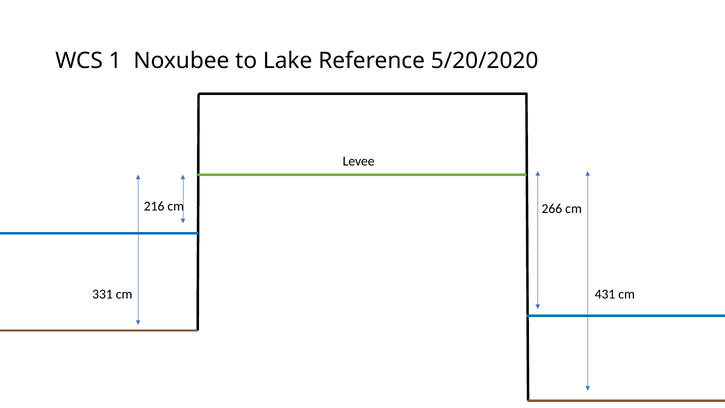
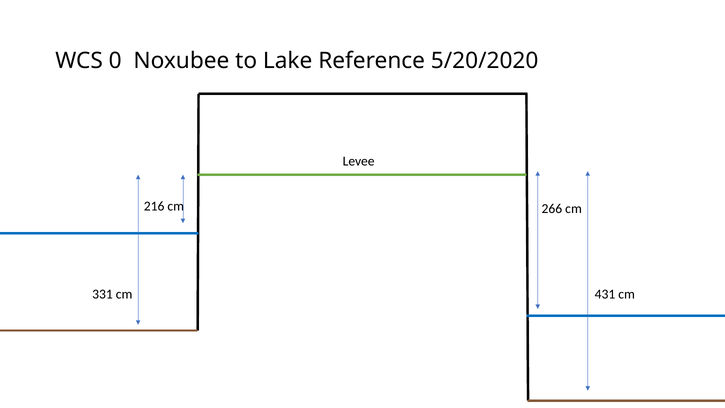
1: 1 -> 0 (115, 61)
